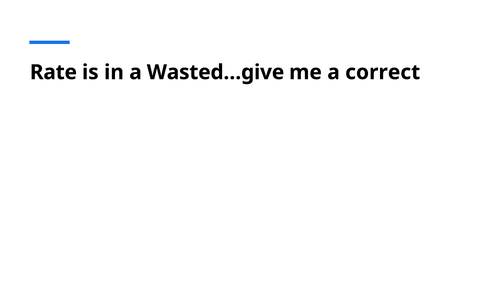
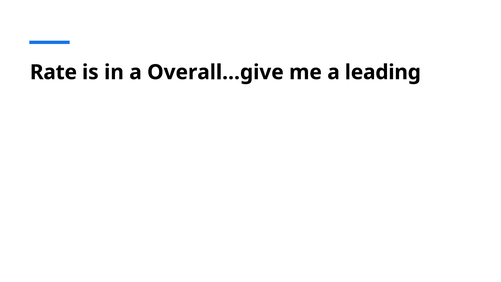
Wasted…give: Wasted…give -> Overall…give (215, 72)
correct: correct -> leading (383, 72)
